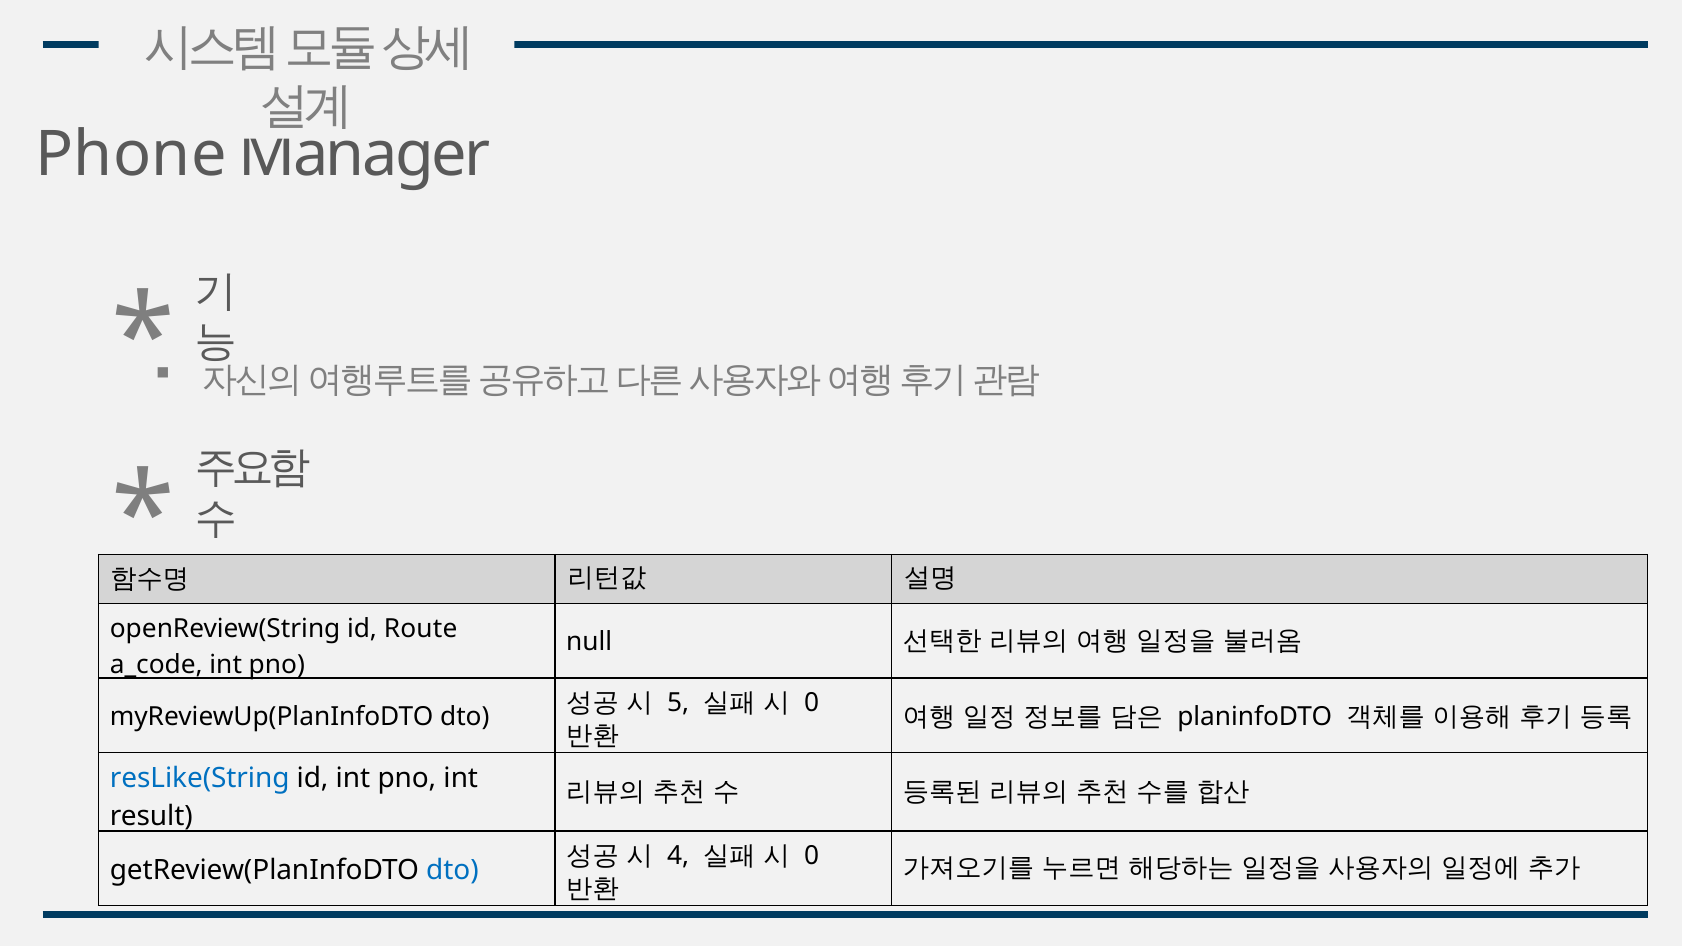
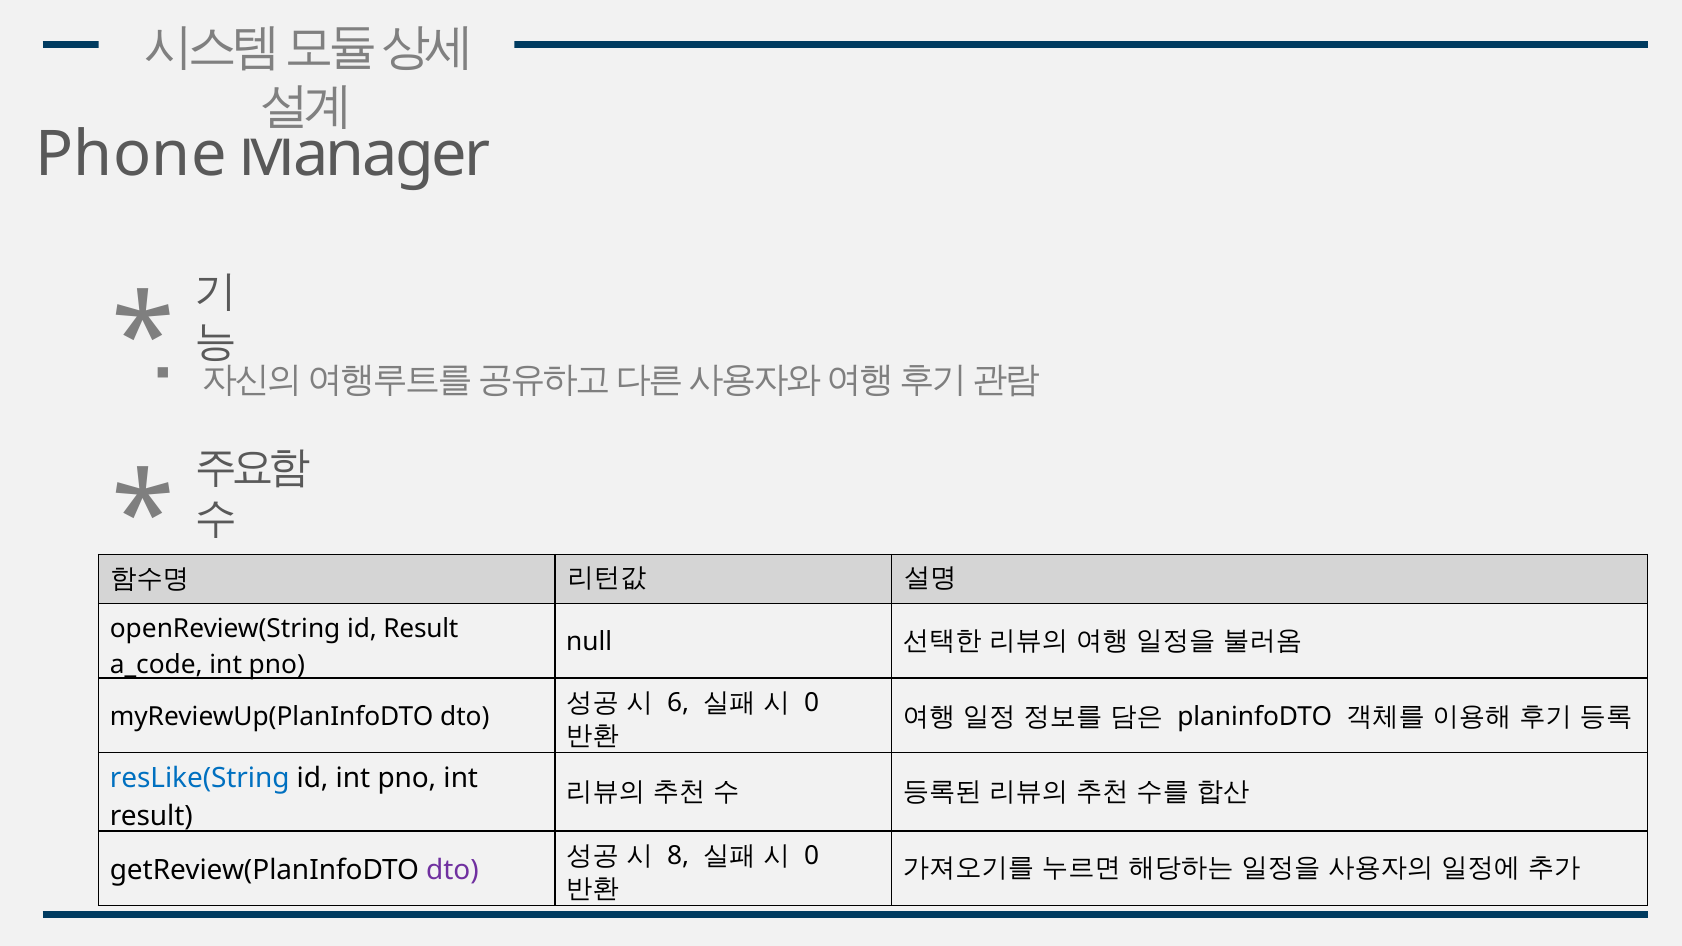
id Route: Route -> Result (421, 629)
5: 5 -> 6 (678, 703)
4: 4 -> 8 (678, 856)
dto colour: blue -> purple (452, 870)
